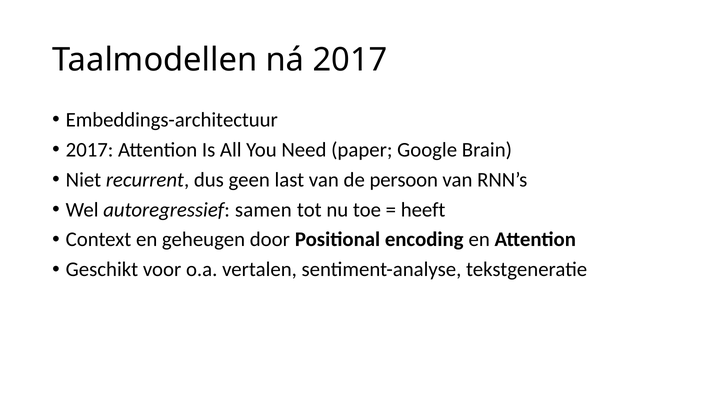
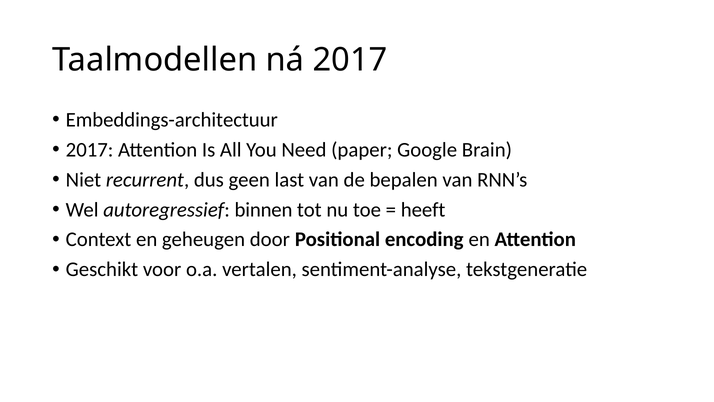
persoon: persoon -> bepalen (404, 179)
samen: samen -> binnen (264, 209)
